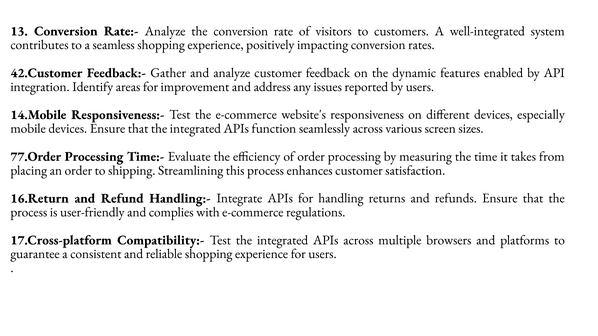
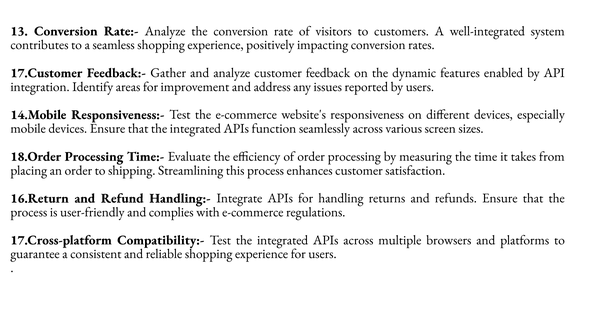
42.Customer: 42.Customer -> 17.Customer (46, 73)
77.Order: 77.Order -> 18.Order (36, 157)
